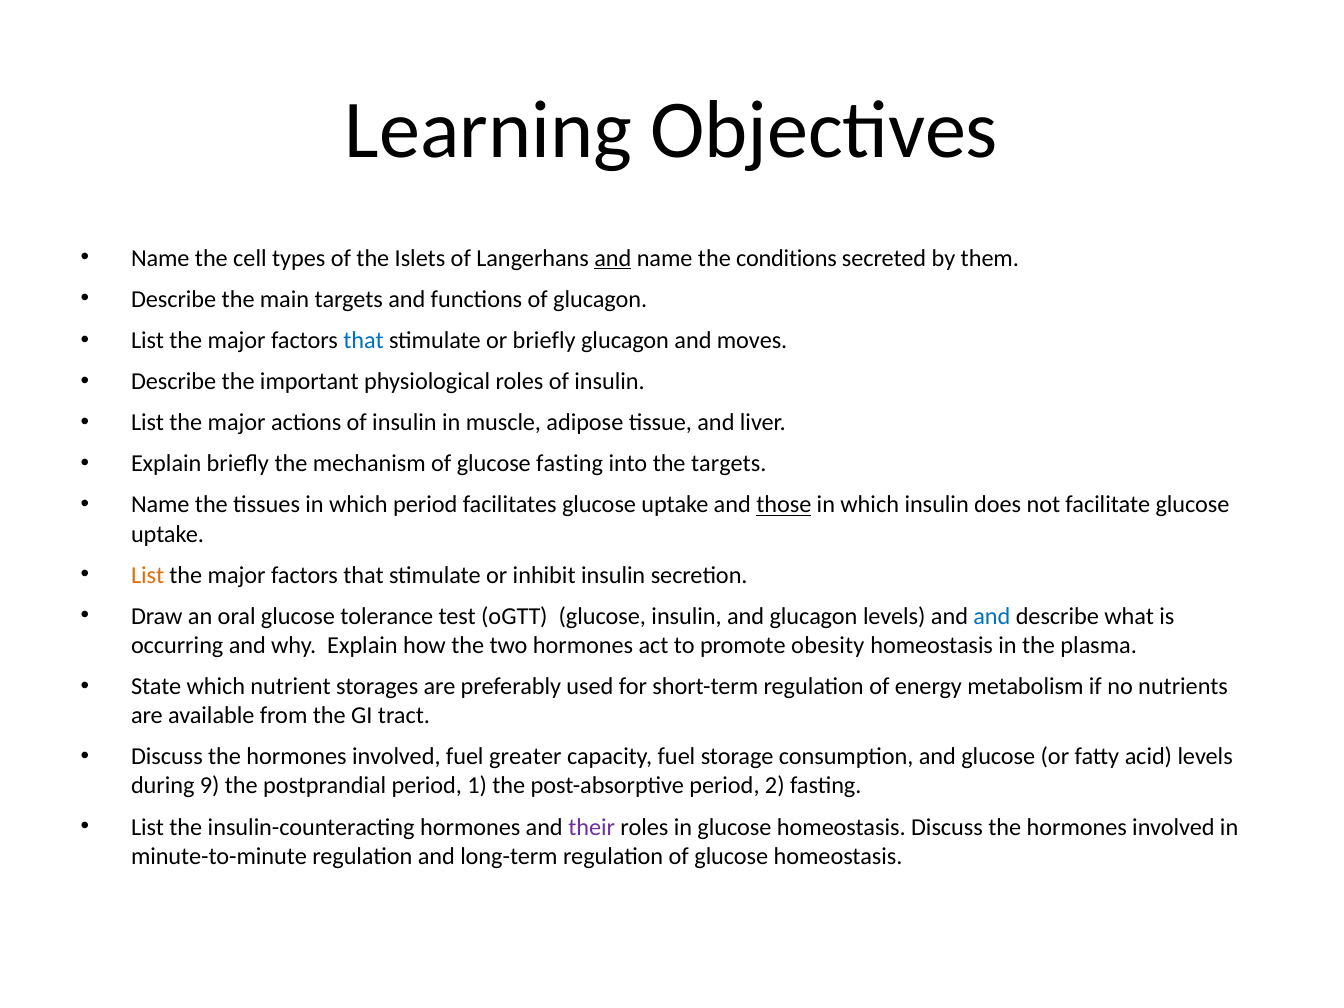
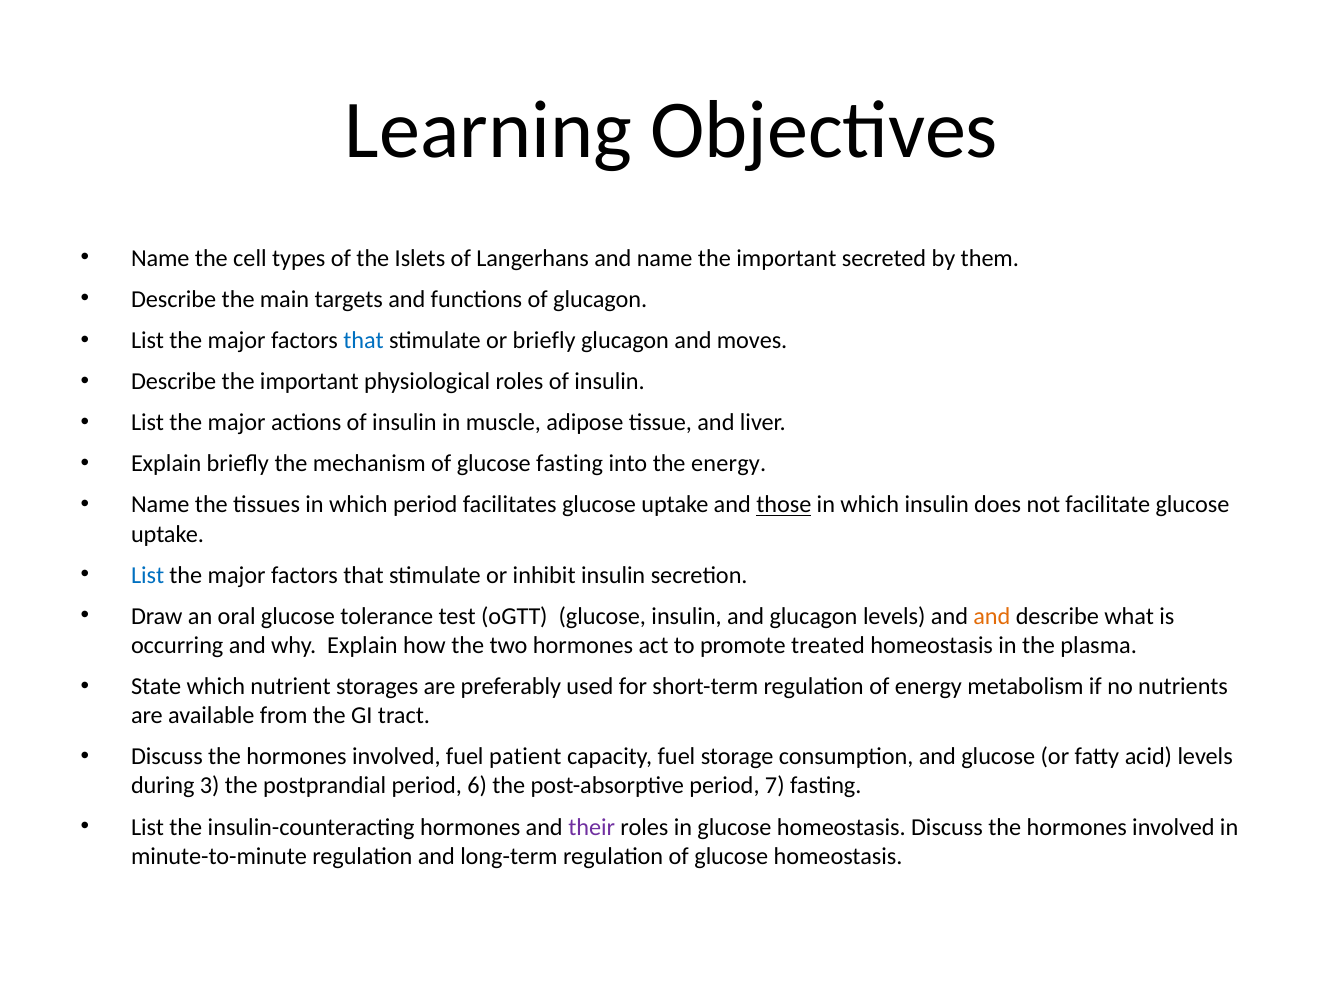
and underline: present -> none (613, 258)
name the conditions: conditions -> important (786, 258)
the targets: targets -> energy (729, 464)
List colour: orange -> blue (148, 575)
and colour: blue -> orange (992, 616)
obesity: obesity -> treated (828, 645)
greater: greater -> patient (525, 757)
9: 9 -> 3 (210, 786)
1: 1 -> 6 (477, 786)
2: 2 -> 7 (775, 786)
